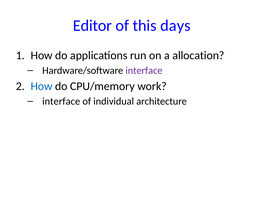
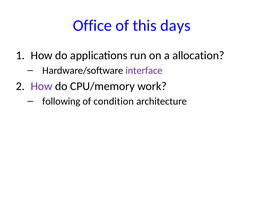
Editor: Editor -> Office (92, 26)
How colour: blue -> purple (42, 86)
interface: interface -> following (61, 101)
individual: individual -> condition (114, 101)
